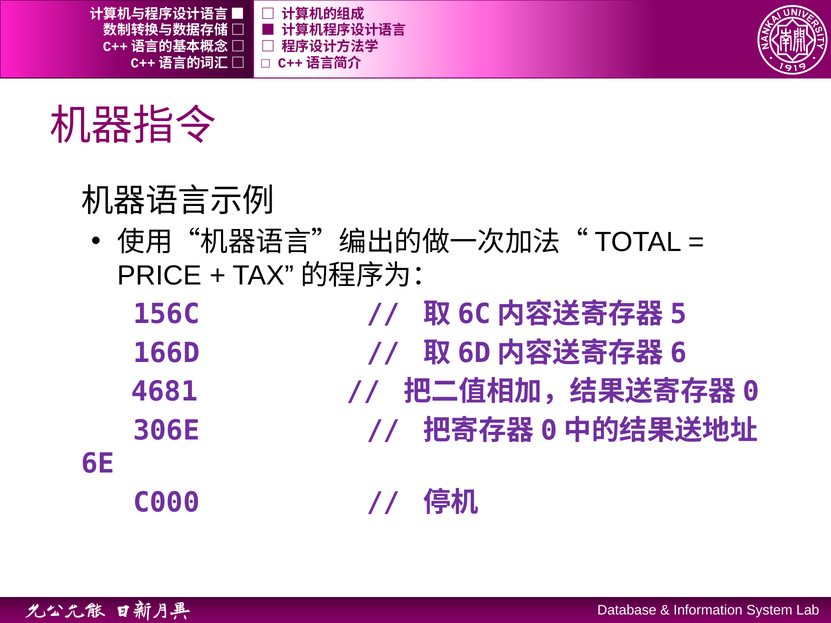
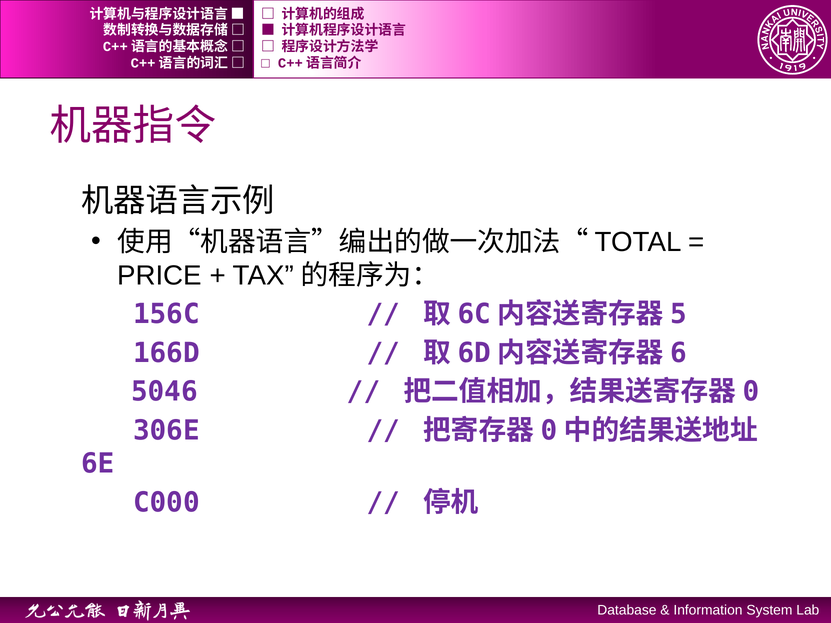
4681: 4681 -> 5046 (164, 392)
